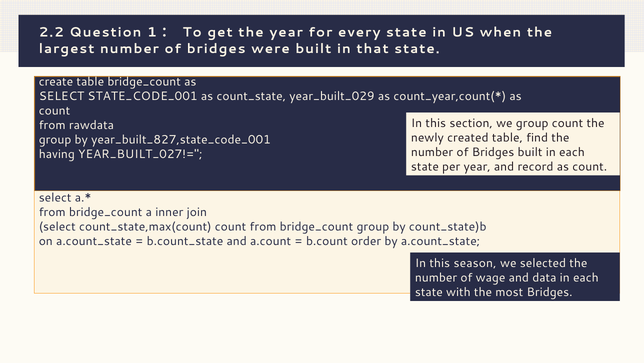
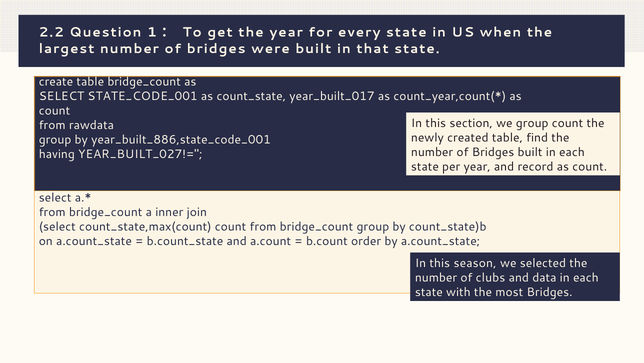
year_built_029: year_built_029 -> year_built_017 (332, 96)
year_built_827,state_code_001: year_built_827,state_code_001 -> year_built_886,state_code_001 (181, 139)
wage: wage -> clubs (491, 277)
